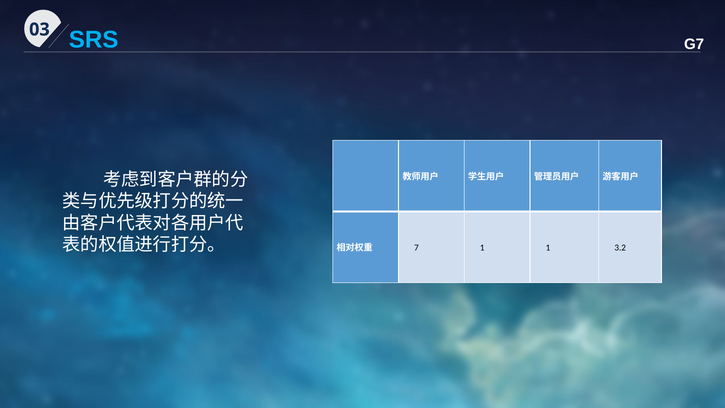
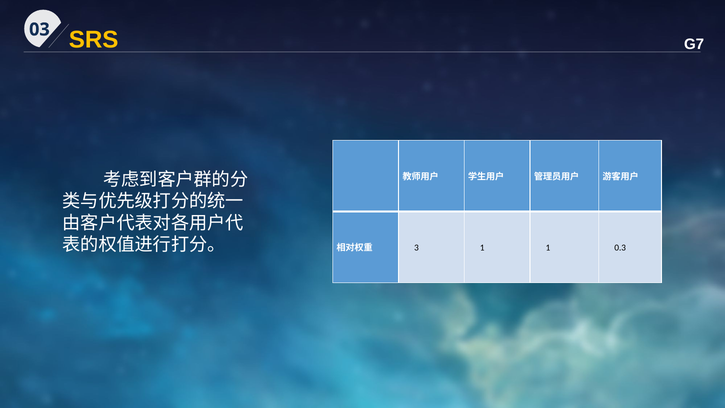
SRS colour: light blue -> yellow (94, 40)
7: 7 -> 3 (417, 248)
3.2: 3.2 -> 0.3 (620, 248)
